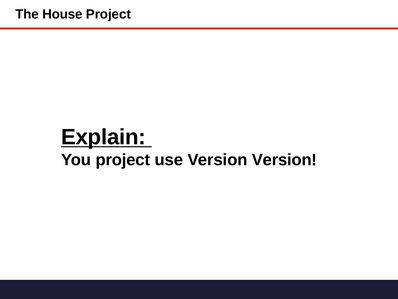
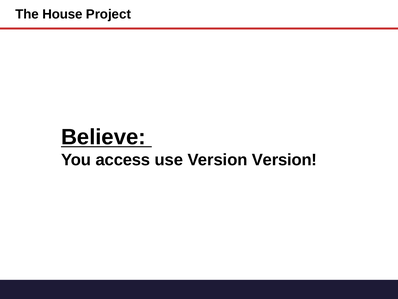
Explain: Explain -> Believe (103, 137)
You project: project -> access (123, 160)
